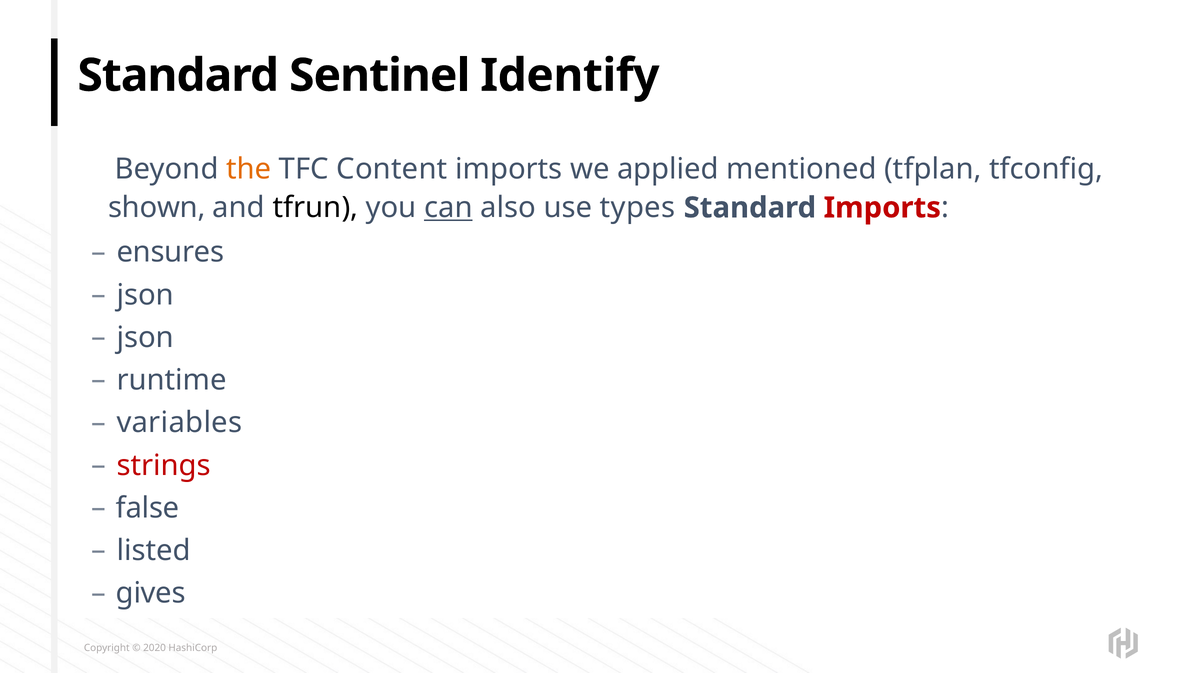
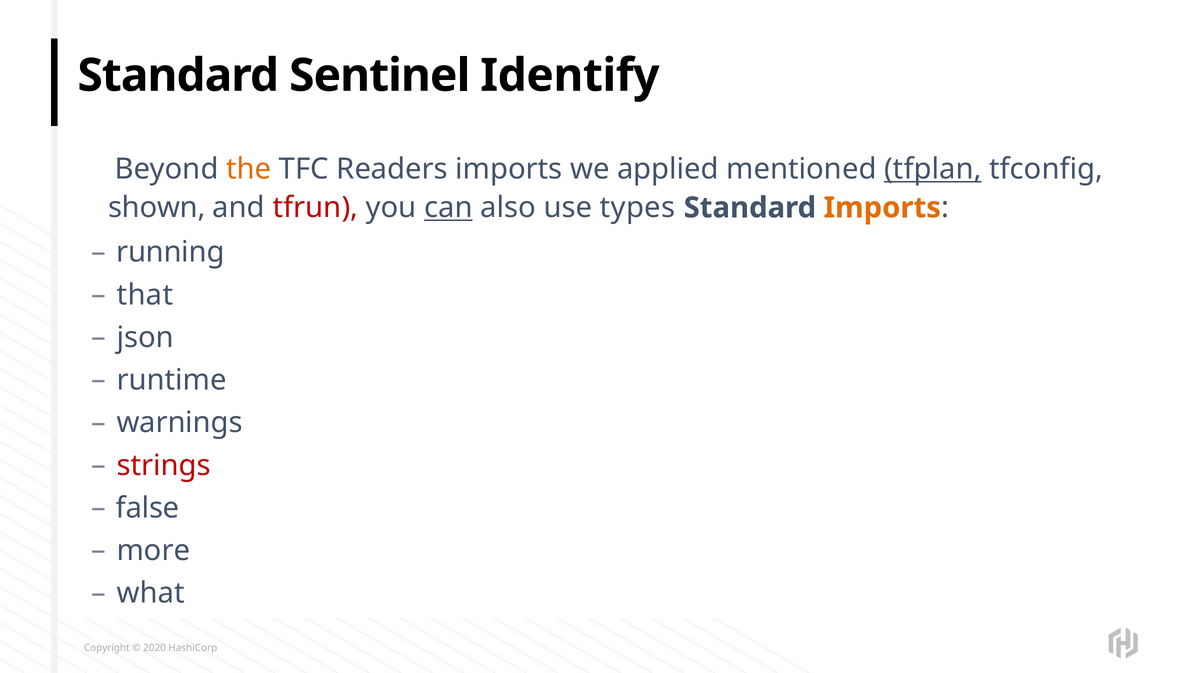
Content: Content -> Readers (392, 169)
tfplan underline: none -> present (933, 169)
tfrun colour: black -> red (315, 208)
Imports colour: red -> orange (882, 208)
ensures: ensures -> running (170, 252)
json: json -> that (145, 295)
variables: variables -> warnings (180, 423)
listed: listed -> more (153, 550)
gives: gives -> what (151, 593)
